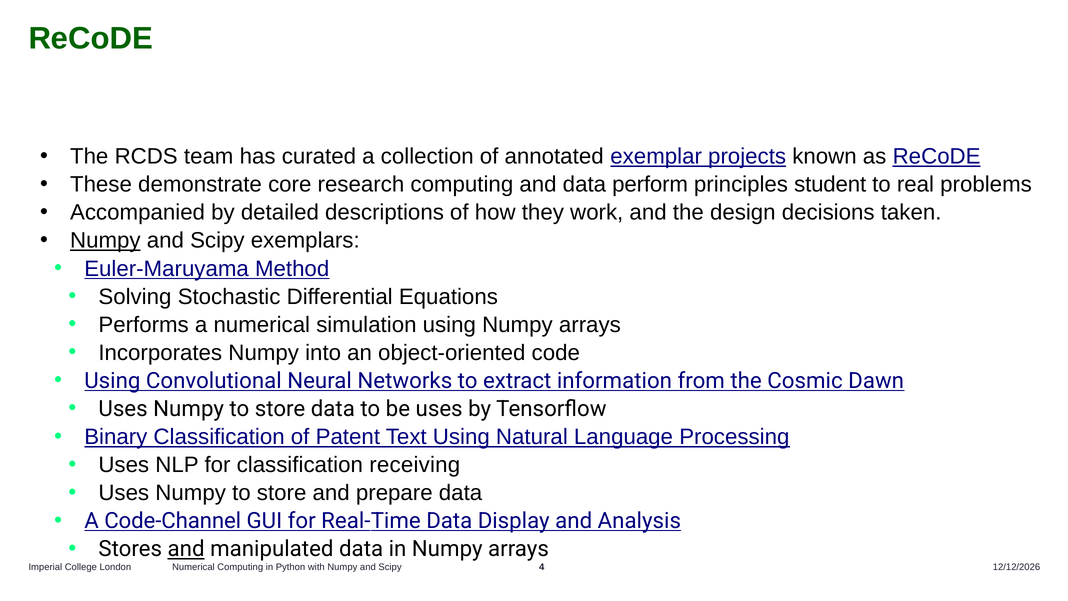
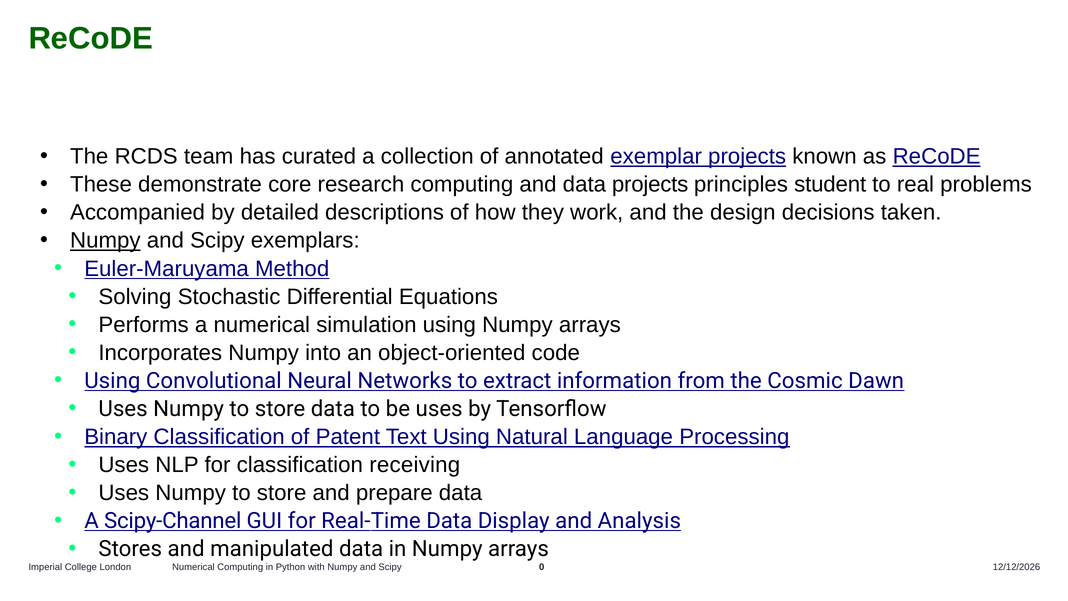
data perform: perform -> projects (650, 184)
Code-Channel: Code-Channel -> Scipy-Channel (173, 521)
and underline: present -> none (186, 549)
4: 4 -> 0 (542, 567)
